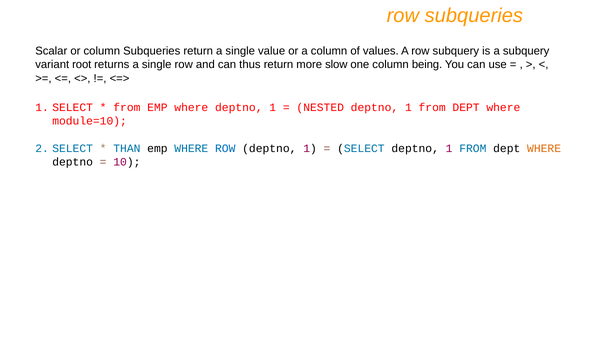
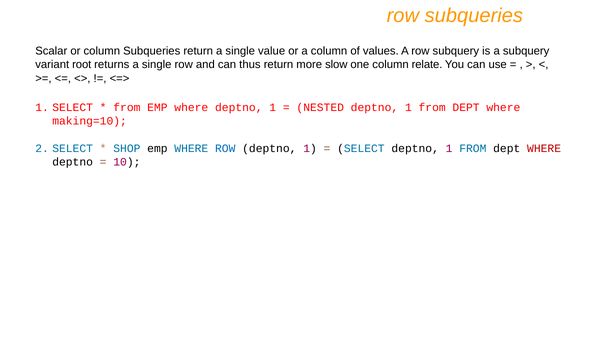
being: being -> relate (427, 65)
module=10: module=10 -> making=10 (90, 121)
THAN: THAN -> SHOP (127, 148)
WHERE colour: orange -> red (544, 148)
